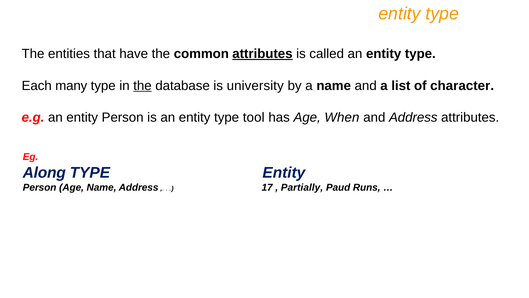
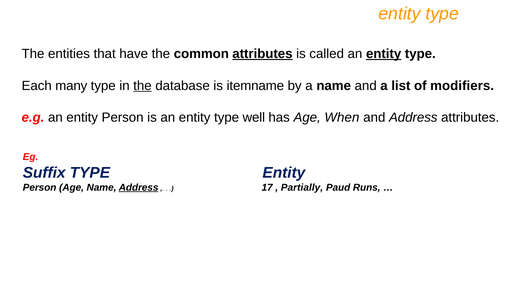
entity underline: none -> present (384, 54)
university: university -> itemname (255, 86)
character: character -> modifiers (462, 86)
tool: tool -> well (254, 117)
Along: Along -> Suffix (44, 172)
Address underline: none -> present (139, 187)
